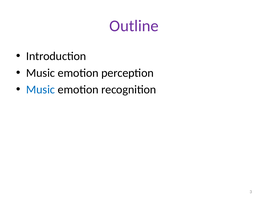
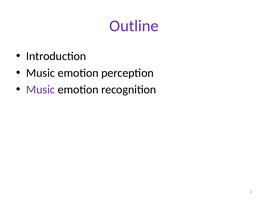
Music colour: blue -> purple (41, 90)
